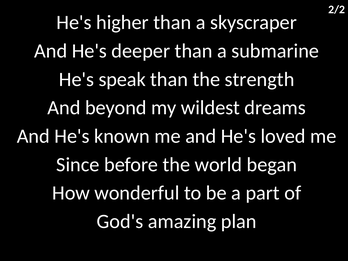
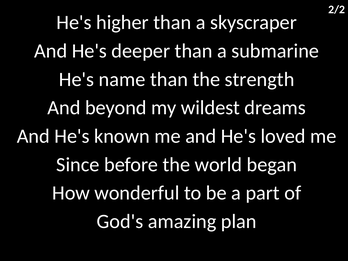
speak: speak -> name (122, 79)
